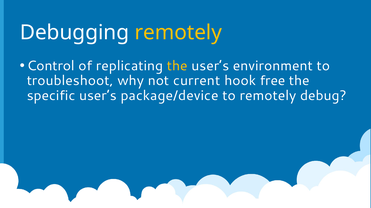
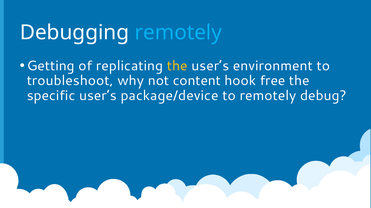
remotely colour: yellow -> light blue (178, 33)
Control: Control -> Getting (51, 66)
current: current -> content (197, 81)
